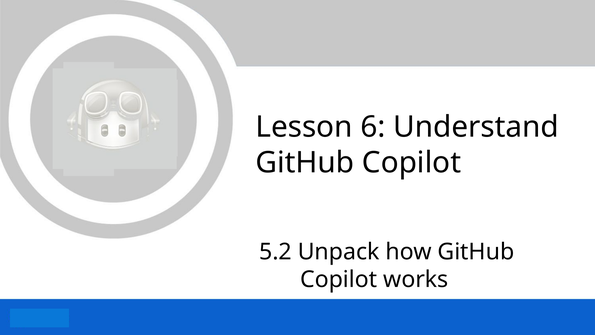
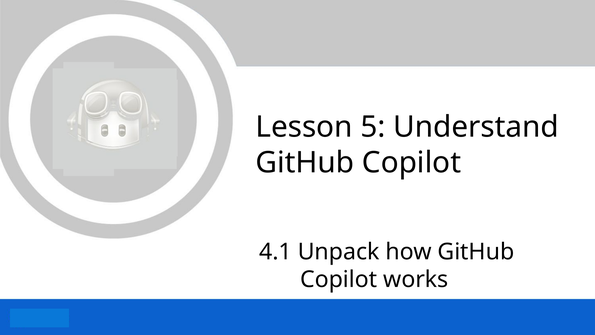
6: 6 -> 5 (373, 127)
5.2: 5.2 -> 4.1 (275, 252)
